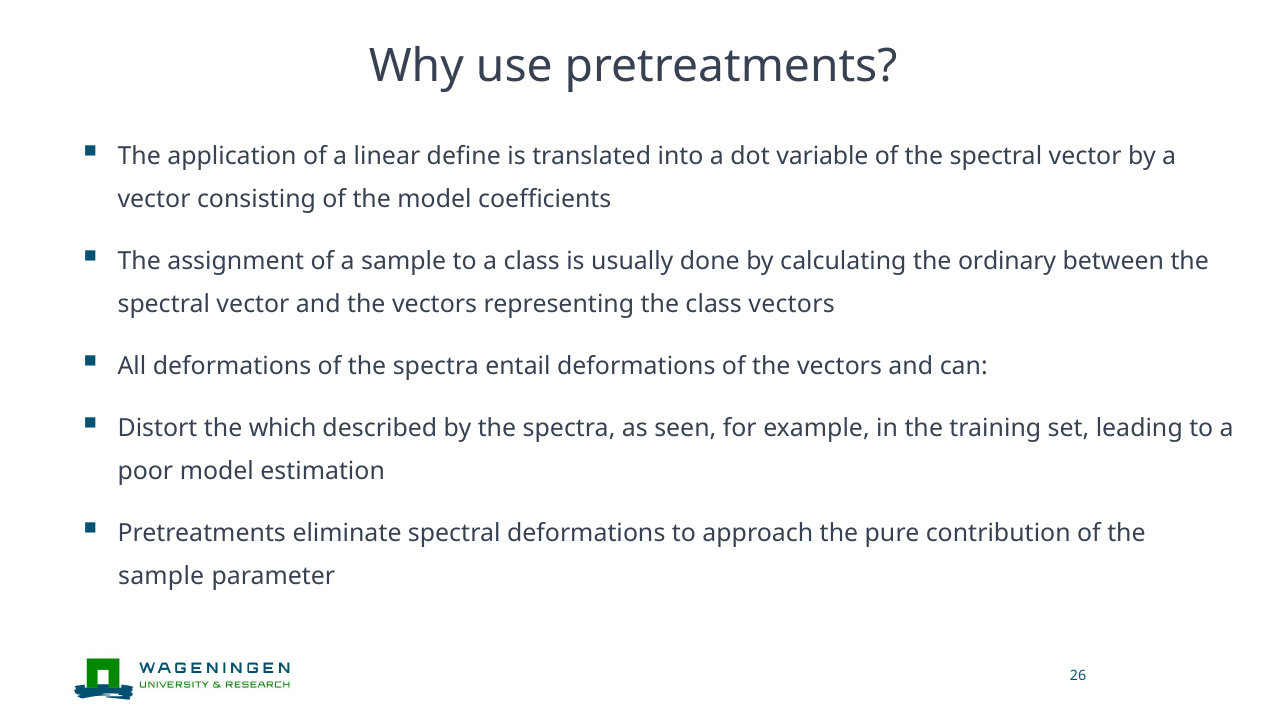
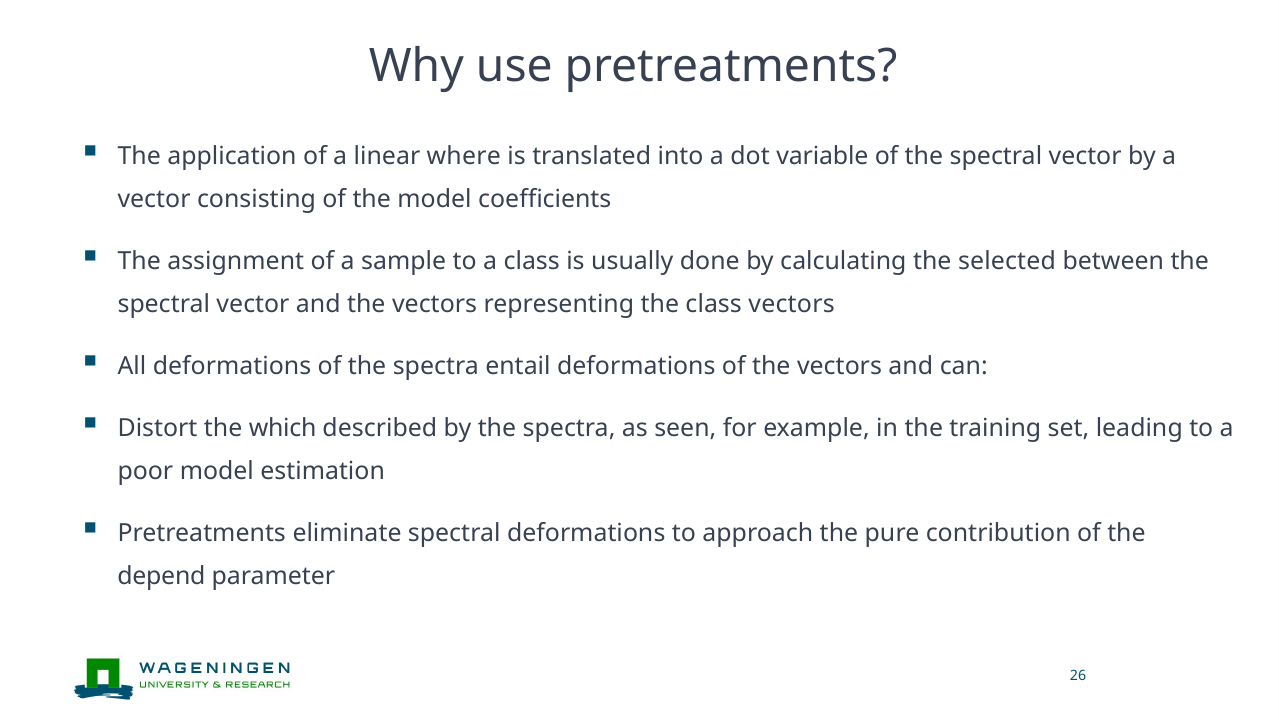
define: define -> where (464, 157)
ordinary: ordinary -> selected (1007, 261)
sample: sample -> depend (161, 576)
